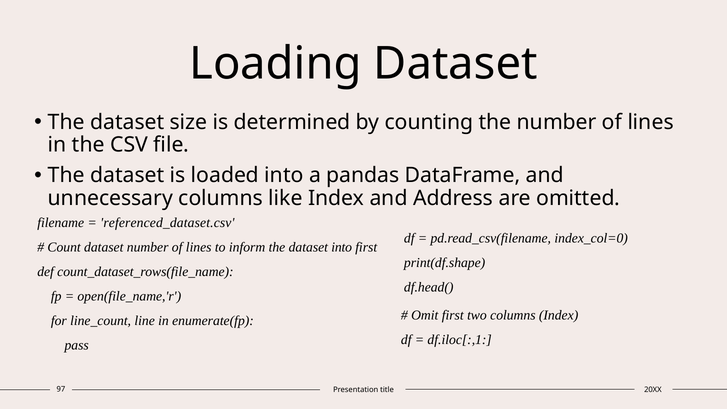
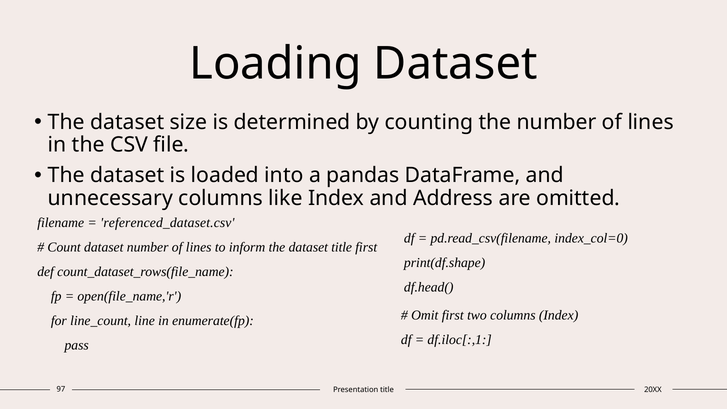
dataset into: into -> title (342, 247)
